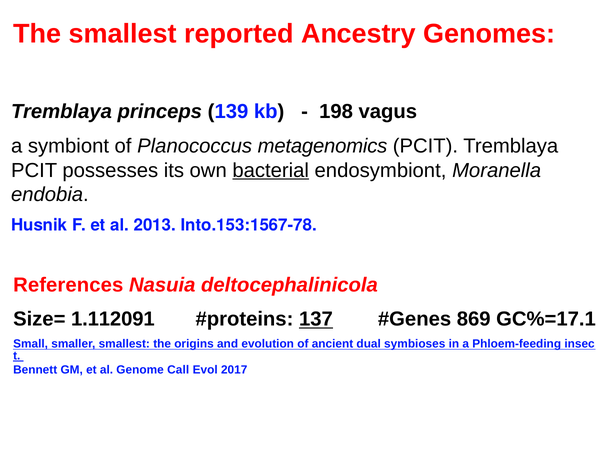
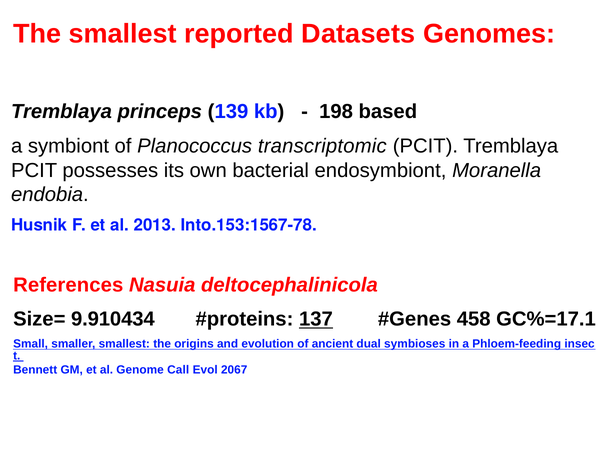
Ancestry: Ancestry -> Datasets (358, 34)
vagus: vagus -> based (388, 112)
metagenomics: metagenomics -> transcriptomic (322, 146)
bacterial underline: present -> none (271, 170)
1.112091: 1.112091 -> 9.910434 (113, 319)
869: 869 -> 458 (474, 319)
2017: 2017 -> 2067 (234, 370)
